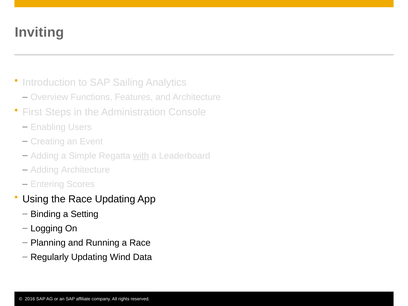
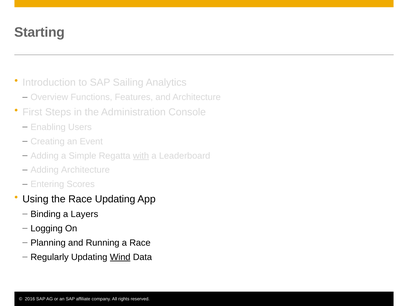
Inviting: Inviting -> Starting (39, 32)
Setting: Setting -> Layers (84, 214)
Wind underline: none -> present (120, 257)
